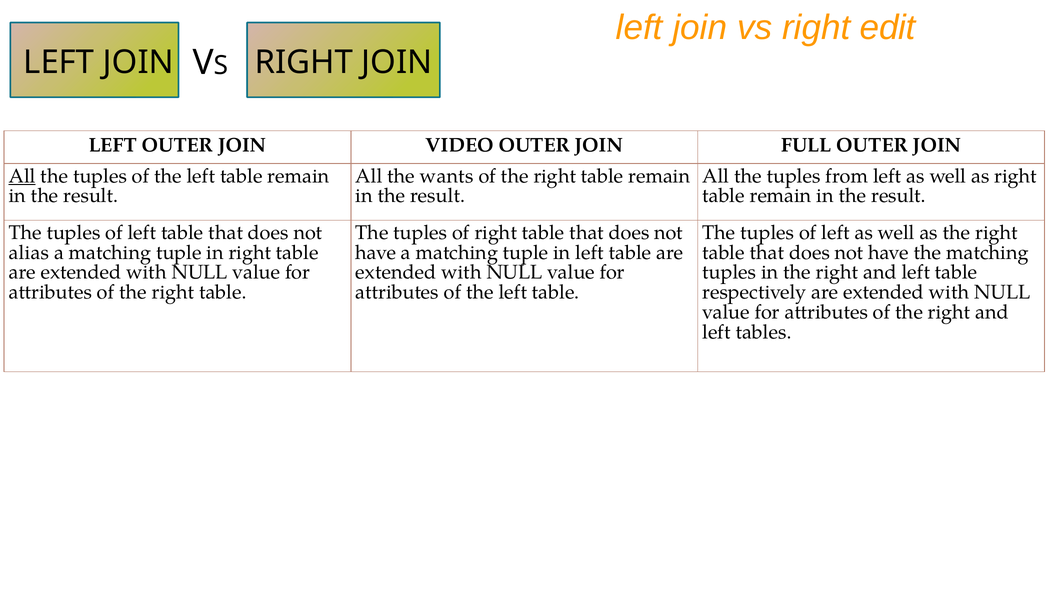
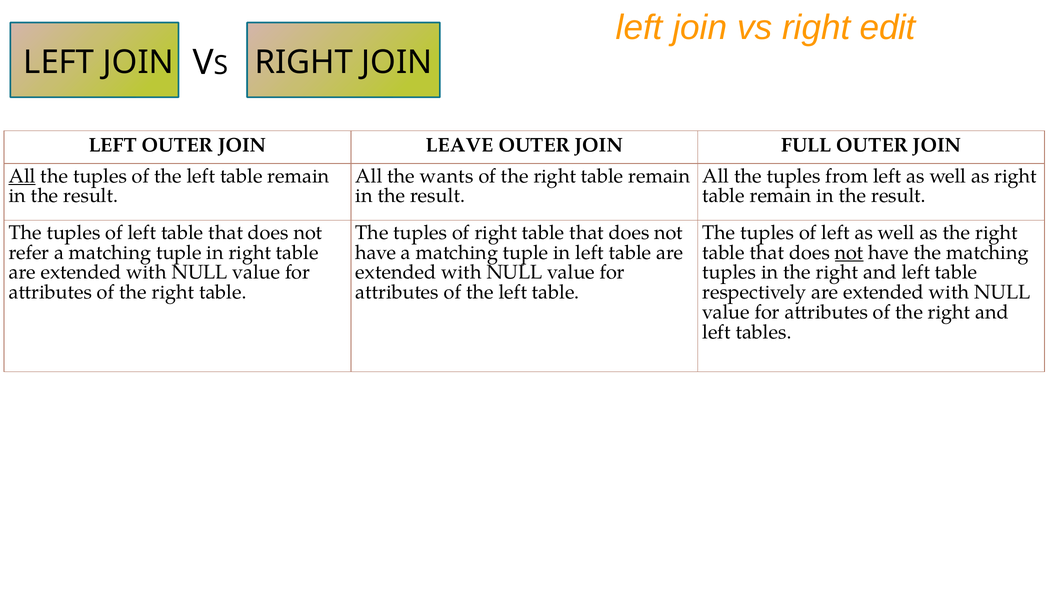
VIDEO: VIDEO -> LEAVE (459, 145)
alias: alias -> refer (29, 253)
not underline: none -> present (849, 253)
